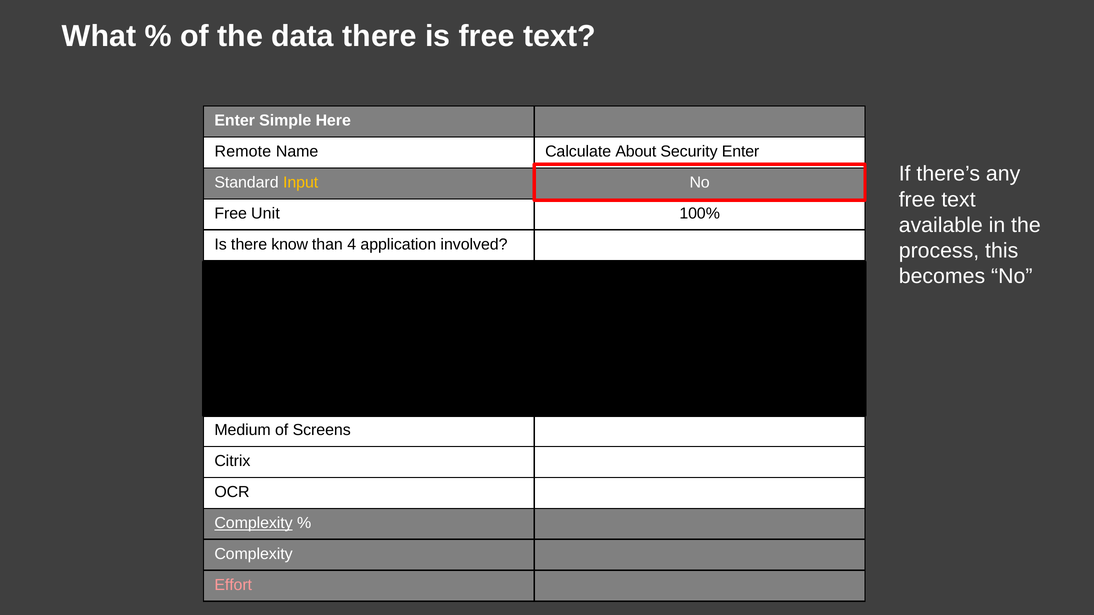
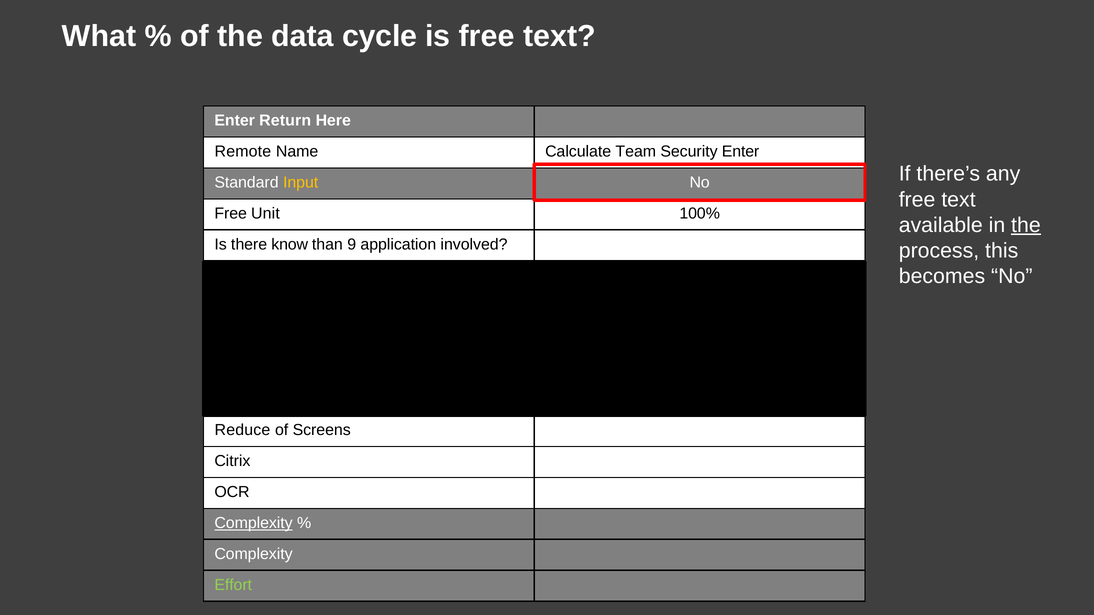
data there: there -> cycle (380, 36)
Simple: Simple -> Return (285, 121)
About: About -> Team (636, 152)
the underline: none -> present (1026, 225)
4: 4 -> 9 (352, 245)
Medium: Medium -> Reduce (242, 430)
Effort colour: pink -> light green (233, 585)
